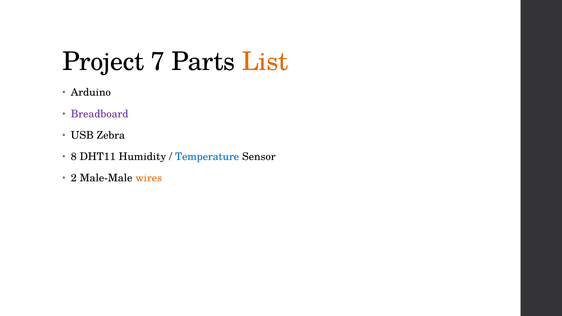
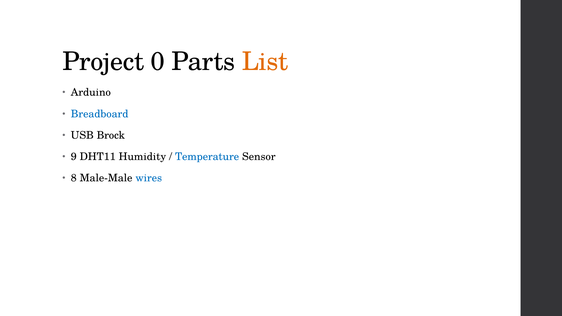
7: 7 -> 0 (158, 62)
Breadboard colour: purple -> blue (100, 114)
Zebra: Zebra -> Brock (111, 135)
8: 8 -> 9 (74, 157)
2: 2 -> 8 (74, 178)
wires colour: orange -> blue (149, 178)
